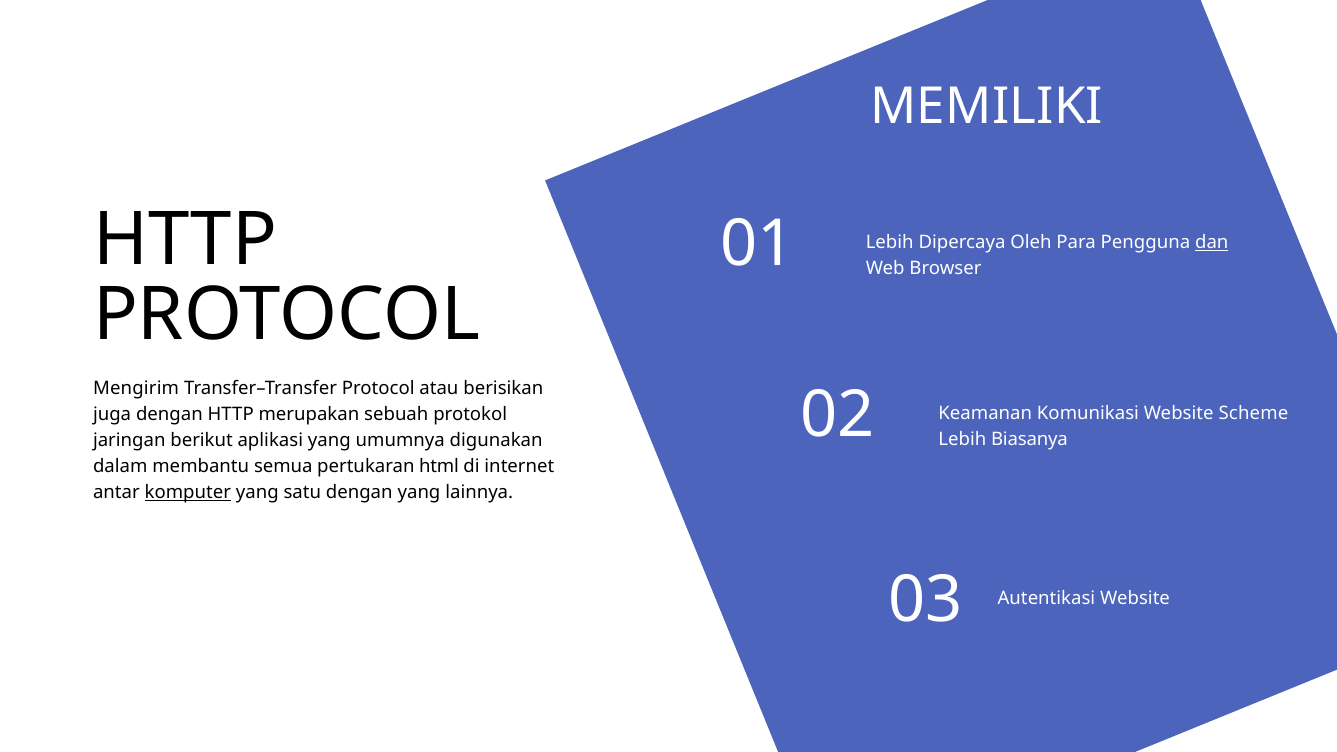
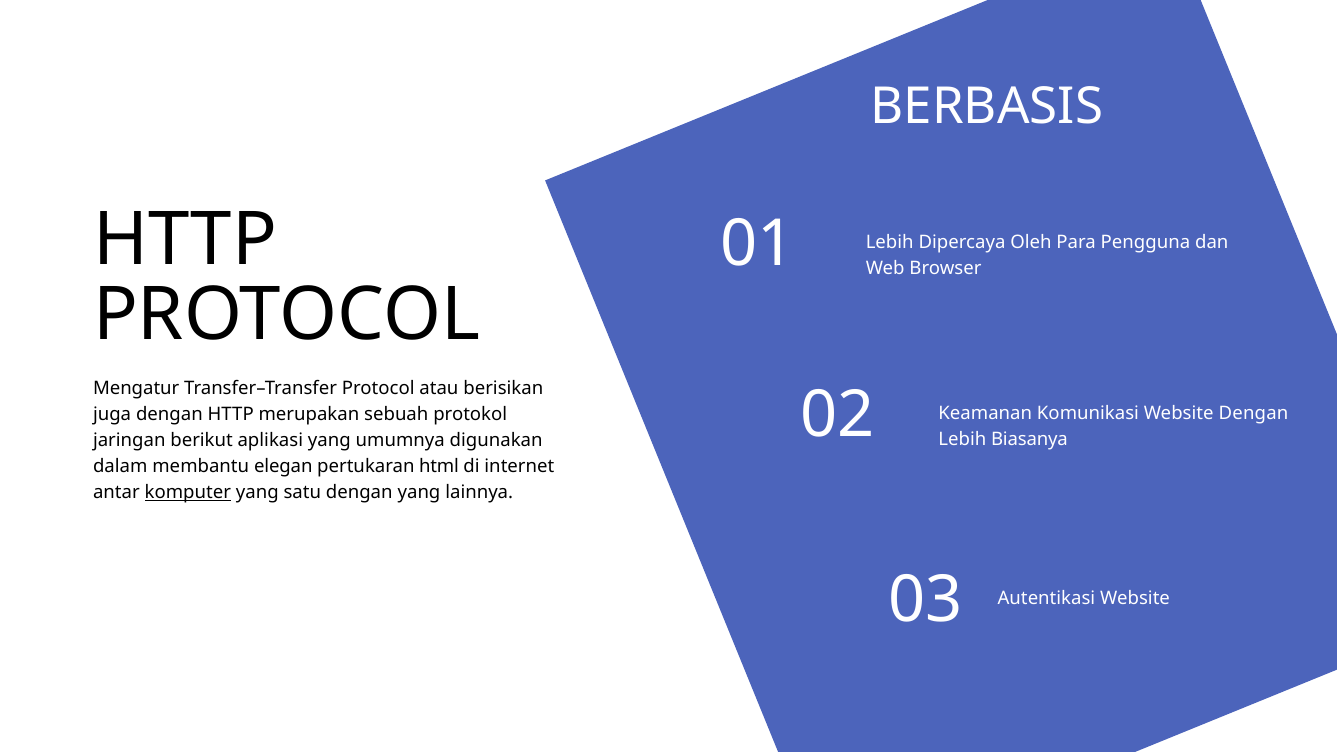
MEMILIKI: MEMILIKI -> BERBASIS (987, 107)
dan underline: present -> none (1212, 242)
Mengirim: Mengirim -> Mengatur (136, 389)
Website Scheme: Scheme -> Dengan (1254, 413)
semua: semua -> elegan (283, 467)
